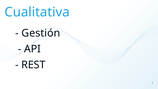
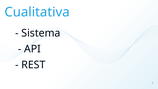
Gestión: Gestión -> Sistema (41, 33)
